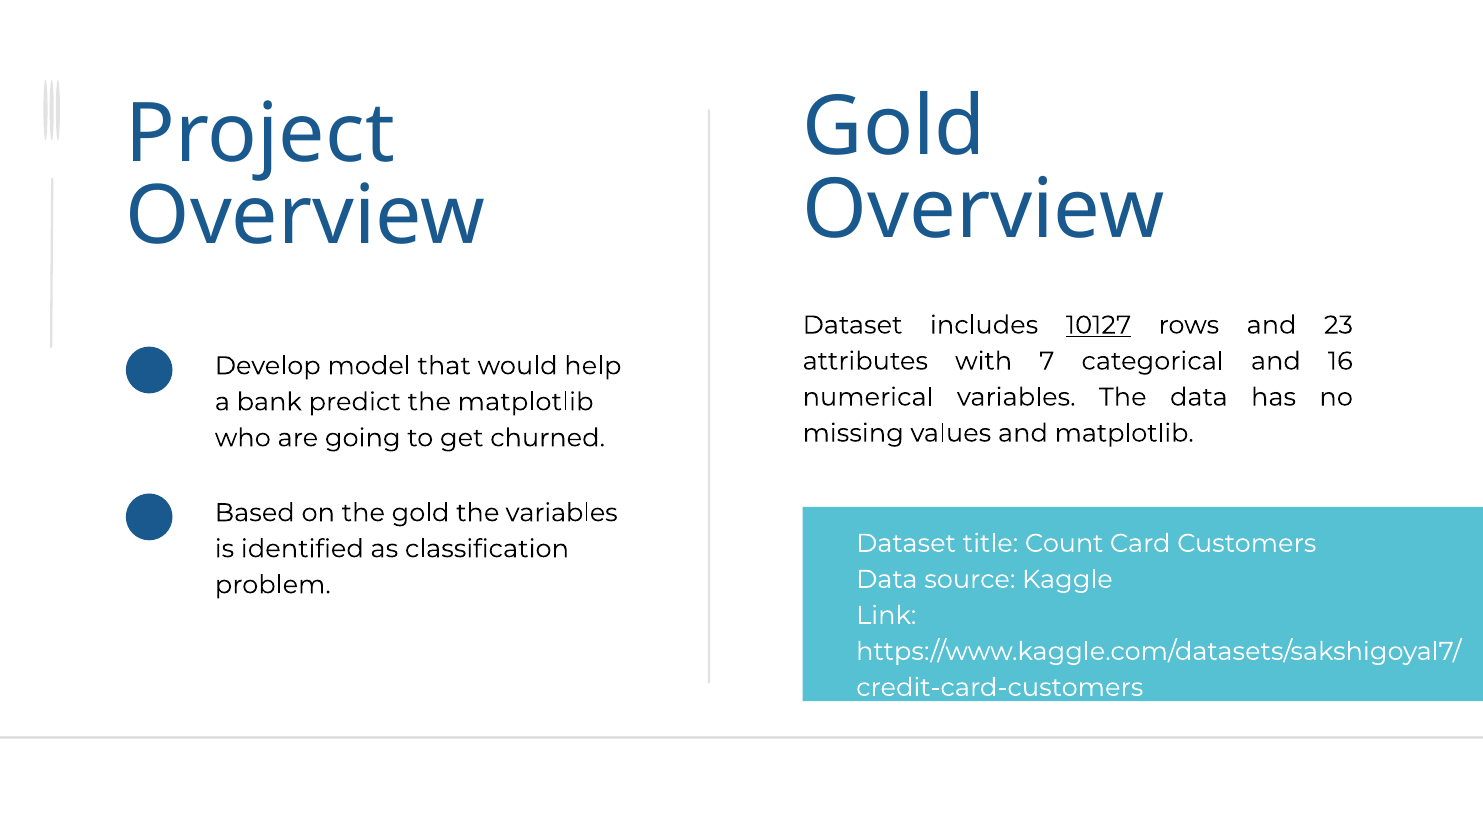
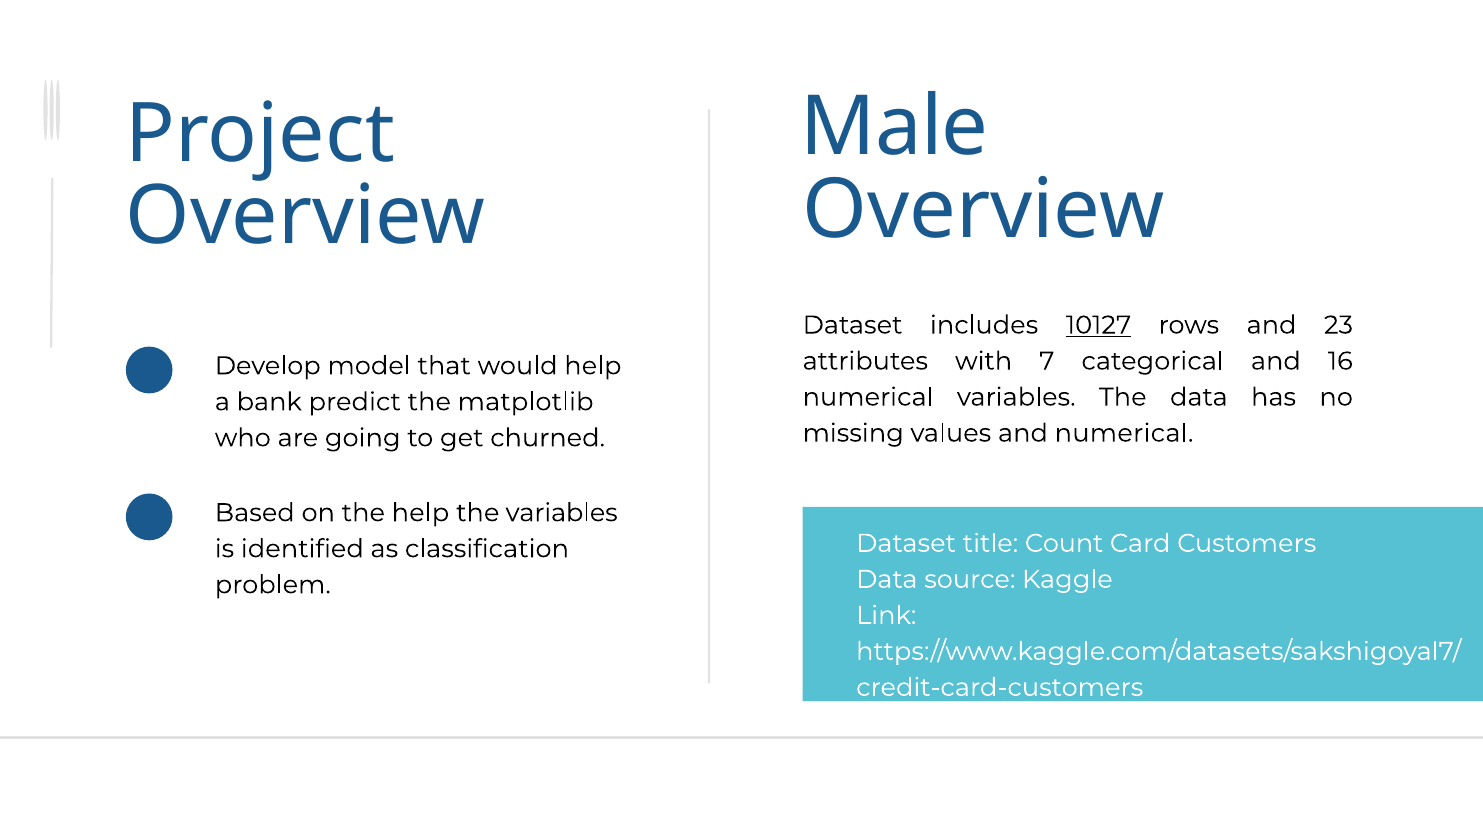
Gold: Gold -> Male (895, 127)
and matplotlib: matplotlib -> numerical (1124, 433)
the gold: gold -> help (420, 513)
